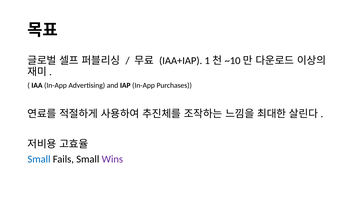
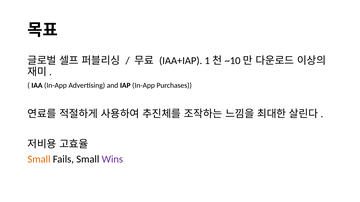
Small colour: blue -> orange (39, 160)
